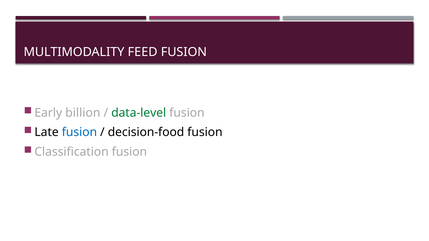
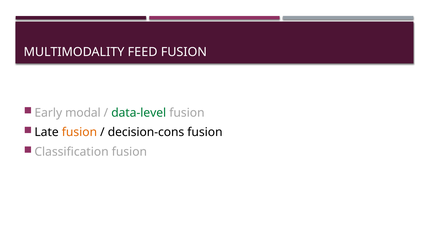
billion: billion -> modal (83, 113)
fusion colour: blue -> orange (79, 132)
decision-food: decision-food -> decision-cons (146, 132)
